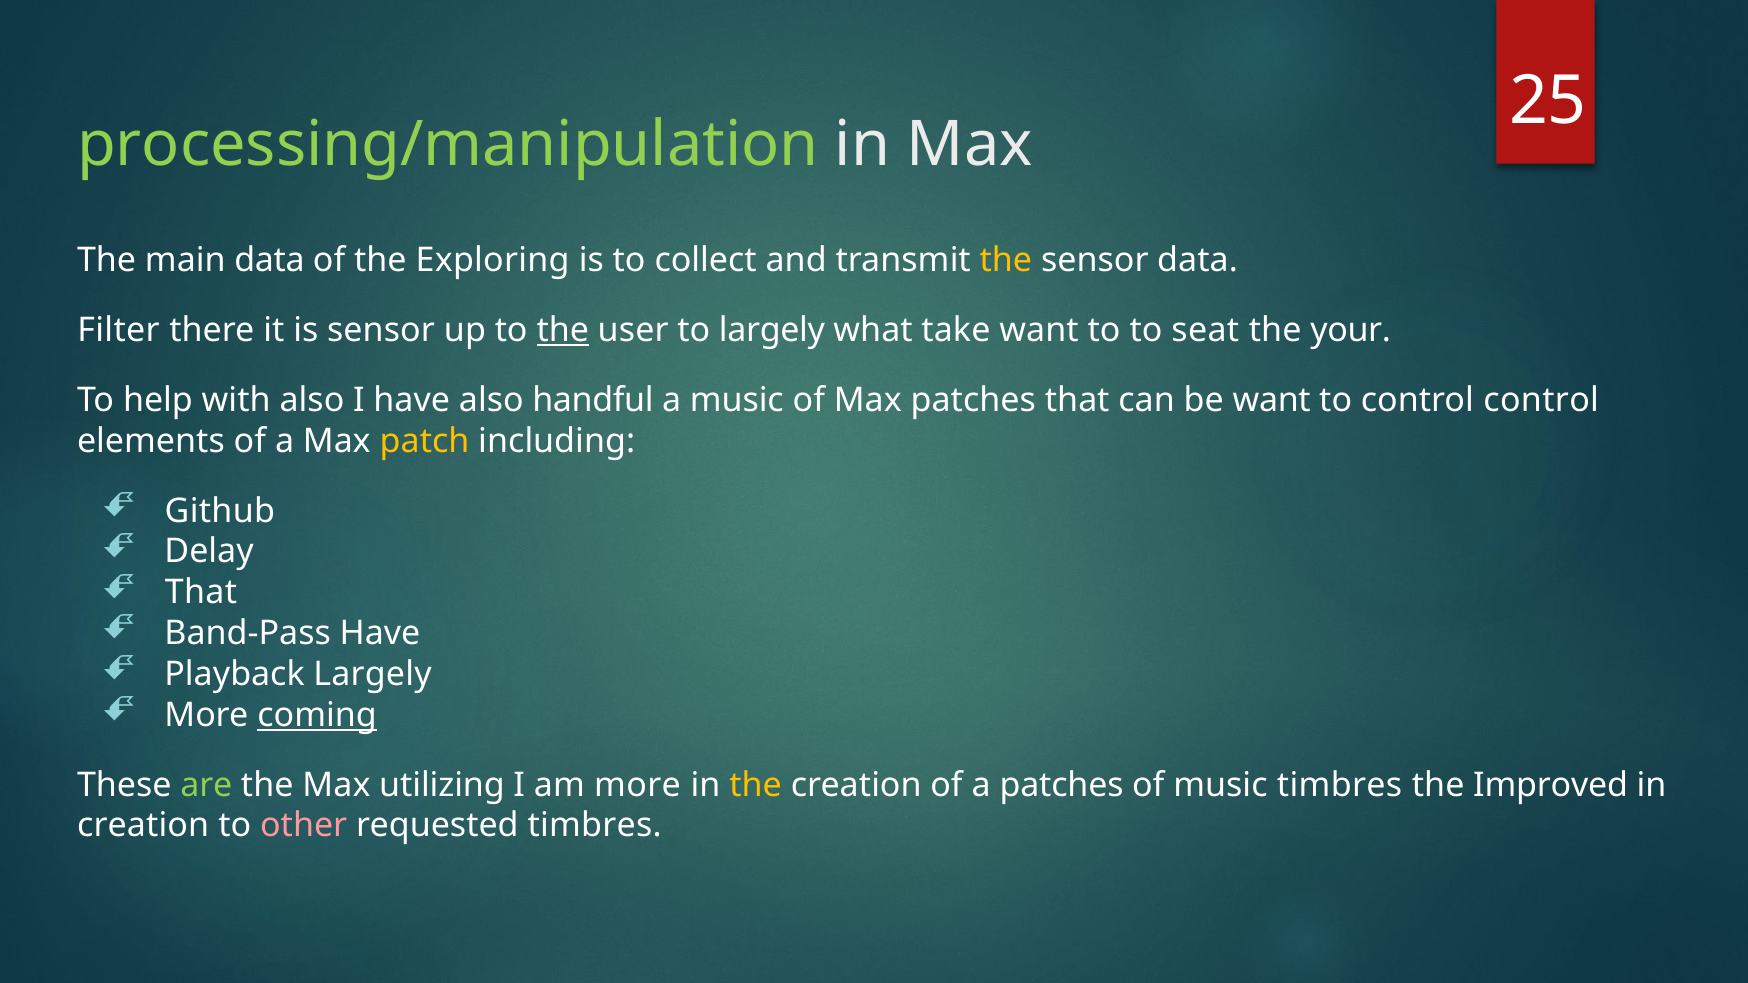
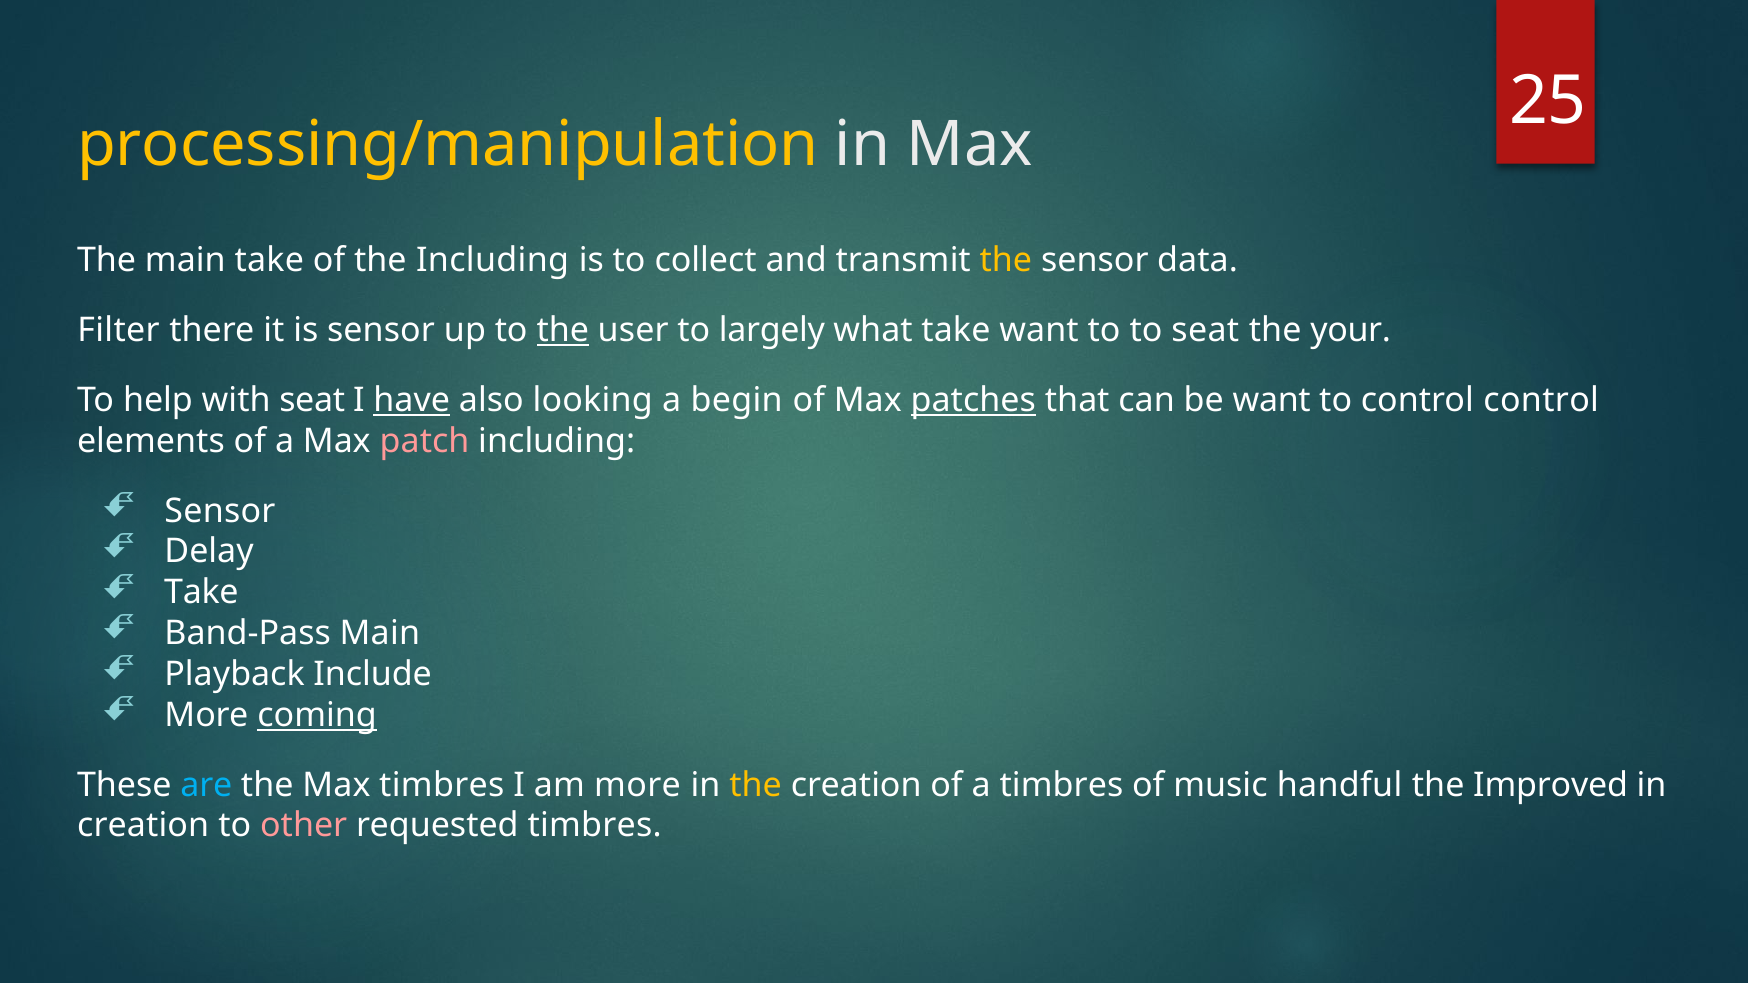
processing/manipulation colour: light green -> yellow (448, 145)
main data: data -> take (269, 261)
the Exploring: Exploring -> Including (493, 261)
with also: also -> seat (312, 400)
have underline: none -> present (412, 400)
handful: handful -> looking (593, 400)
a music: music -> begin (737, 400)
patches underline: none -> present (973, 400)
patch colour: yellow -> pink (425, 441)
Github: Github -> Sensor (220, 511)
That: That -> Take (201, 593)
Band-Pass Have: Have -> Main (380, 634)
Playback Largely: Largely -> Include (373, 674)
are colour: light green -> light blue (206, 785)
Max utilizing: utilizing -> timbres (442, 785)
a patches: patches -> timbres (1061, 785)
music timbres: timbres -> handful (1340, 785)
